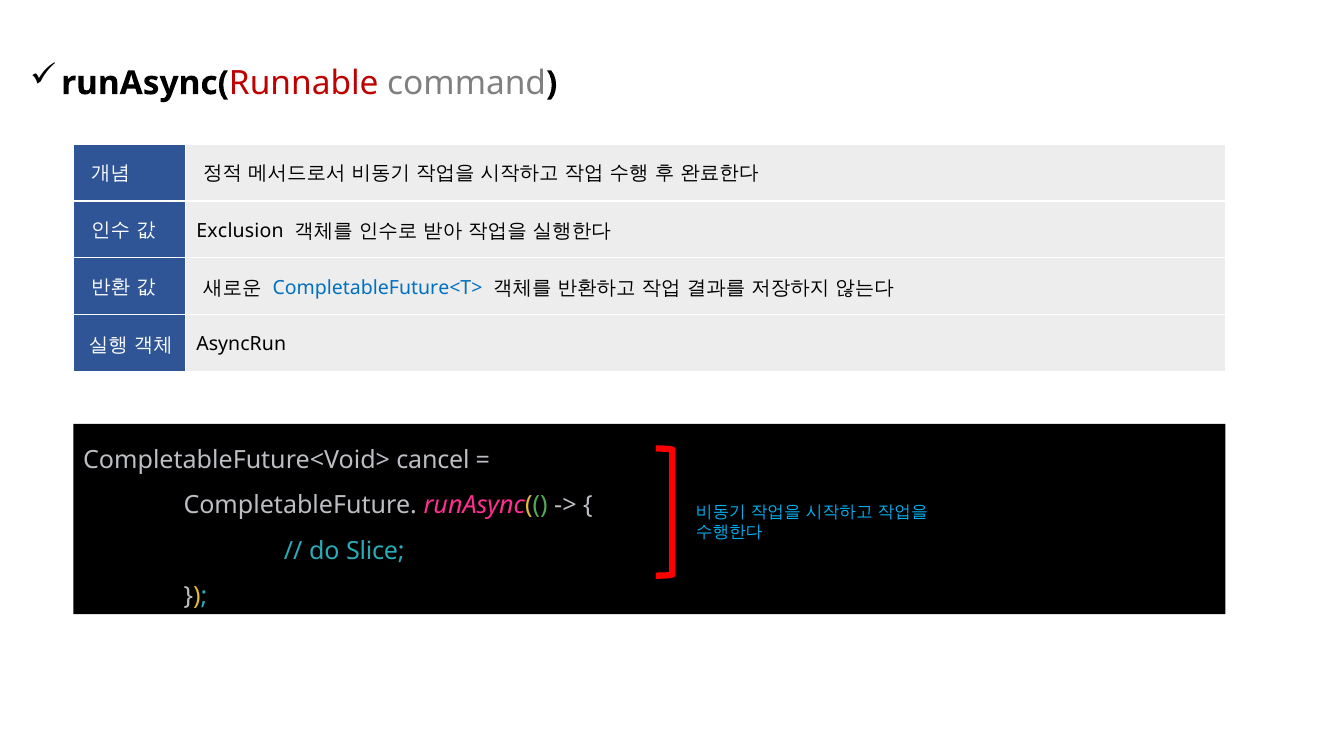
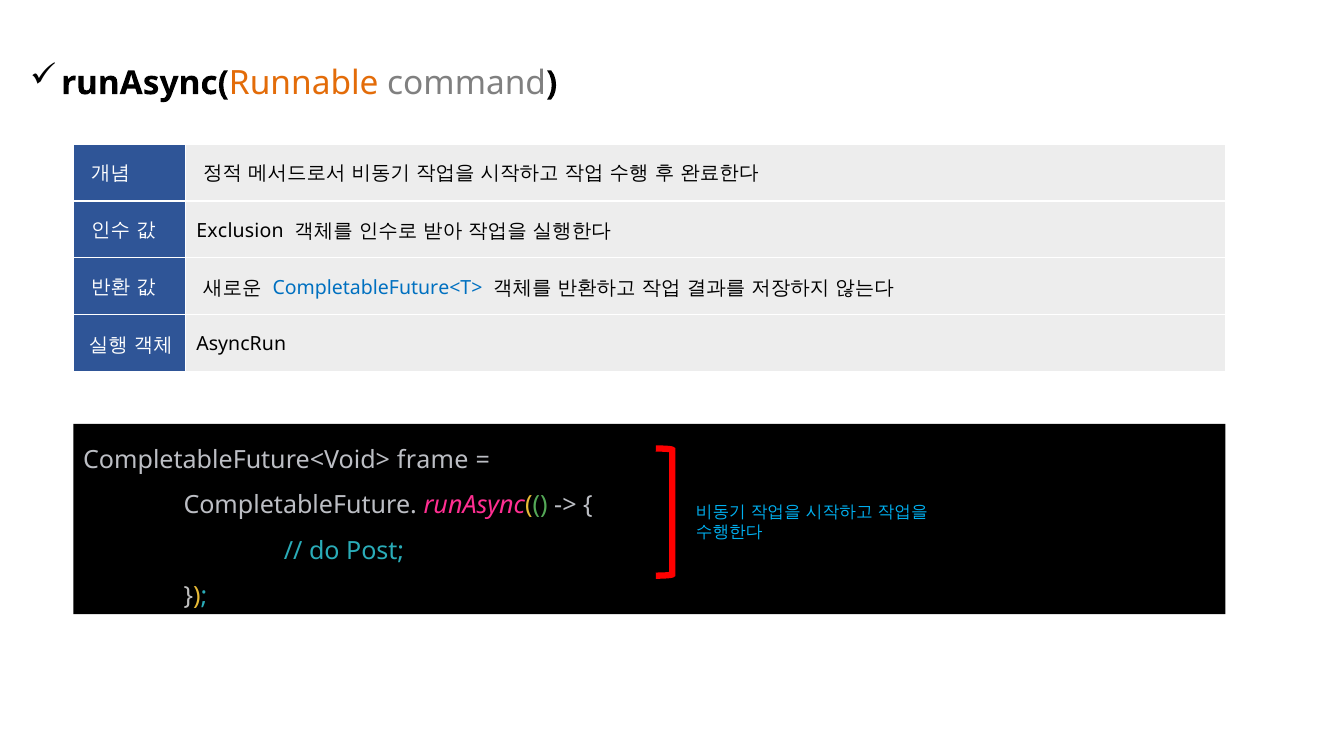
Runnable colour: red -> orange (304, 83)
cancel: cancel -> frame (433, 461)
Slice: Slice -> Post (375, 551)
